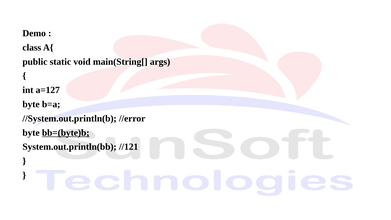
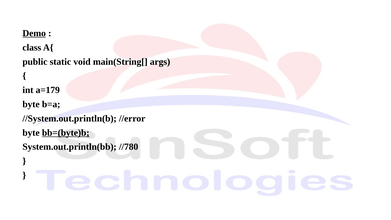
Demo underline: none -> present (34, 33)
a=127: a=127 -> a=179 (48, 90)
//121: //121 -> //780 (129, 147)
